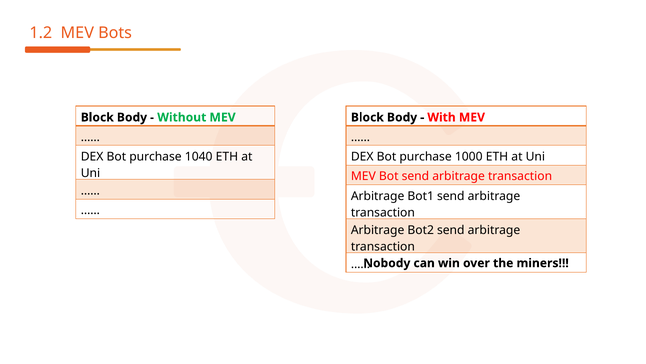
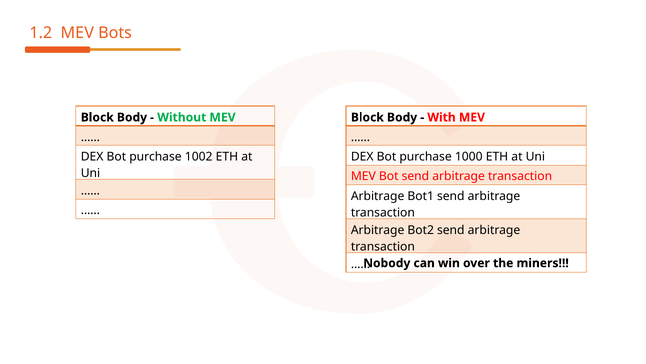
1040: 1040 -> 1002 (199, 156)
